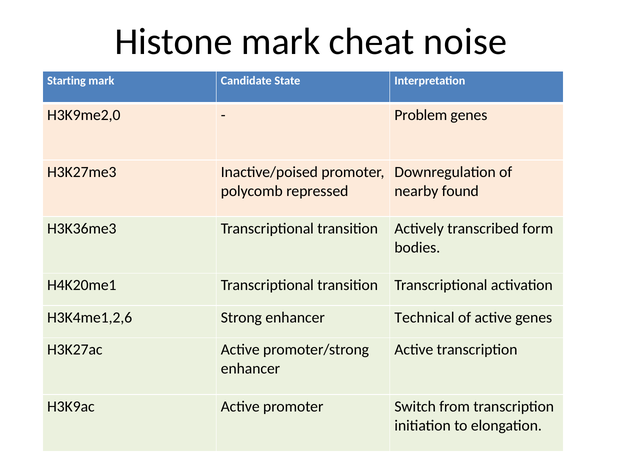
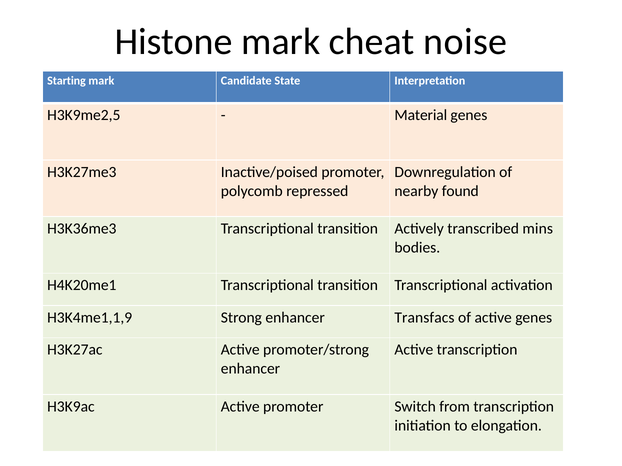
H3K9me2,0: H3K9me2,0 -> H3K9me2,5 (84, 115)
Problem: Problem -> Material (421, 115)
form: form -> mins (538, 229)
H3K4me1,2,6: H3K4me1,2,6 -> H3K4me1,1,9 (90, 318)
Technical: Technical -> Transfacs (425, 318)
